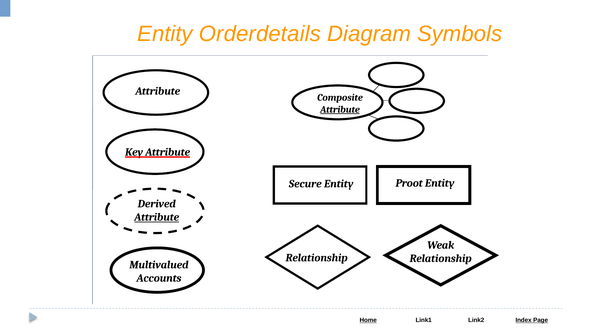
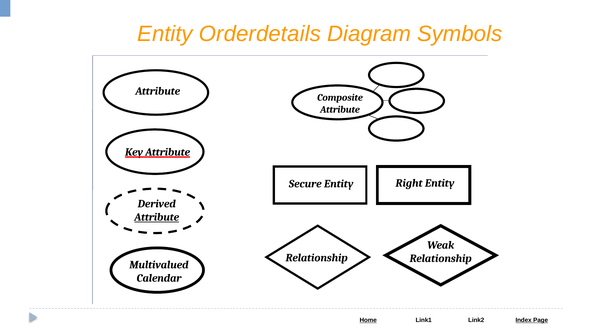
Attribute underline: present -> none (340, 109)
Proot: Proot -> Right (409, 183)
Accounts: Accounts -> Calendar (159, 278)
